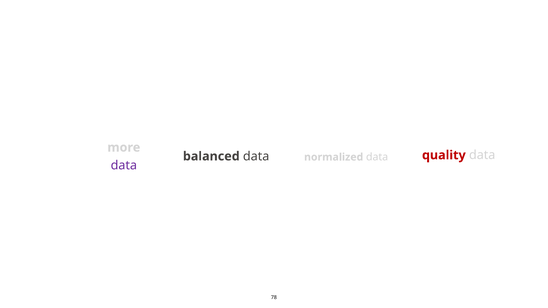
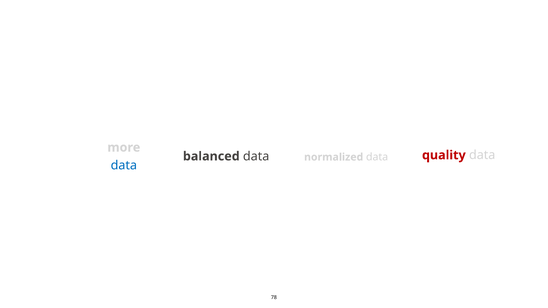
data colour: purple -> blue (124, 166)
